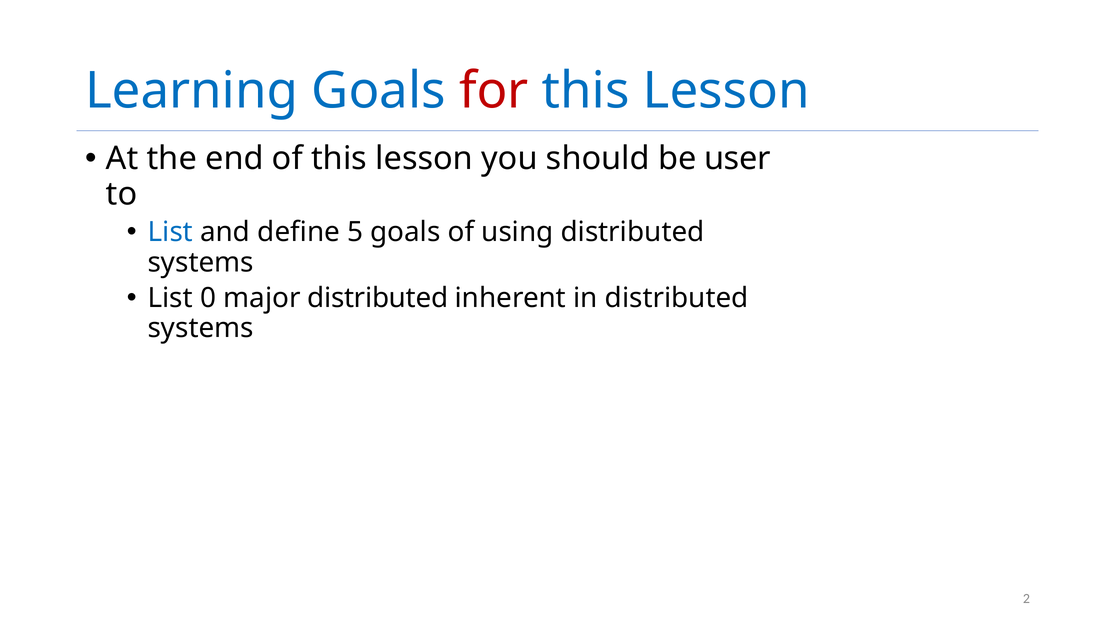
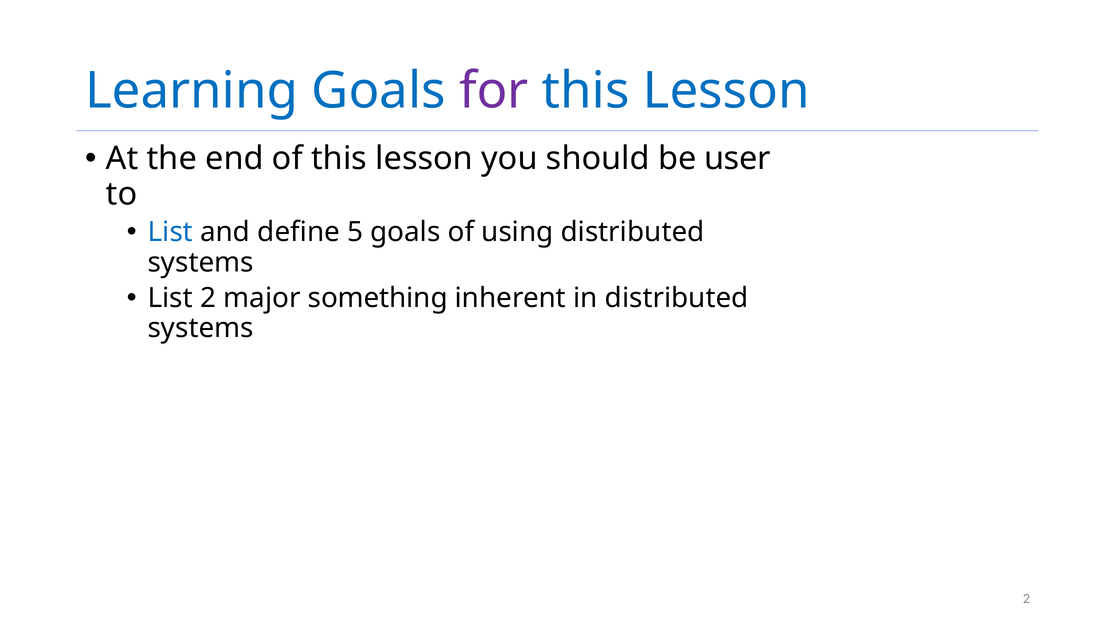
for colour: red -> purple (494, 91)
List 0: 0 -> 2 (208, 298)
major distributed: distributed -> something (378, 298)
